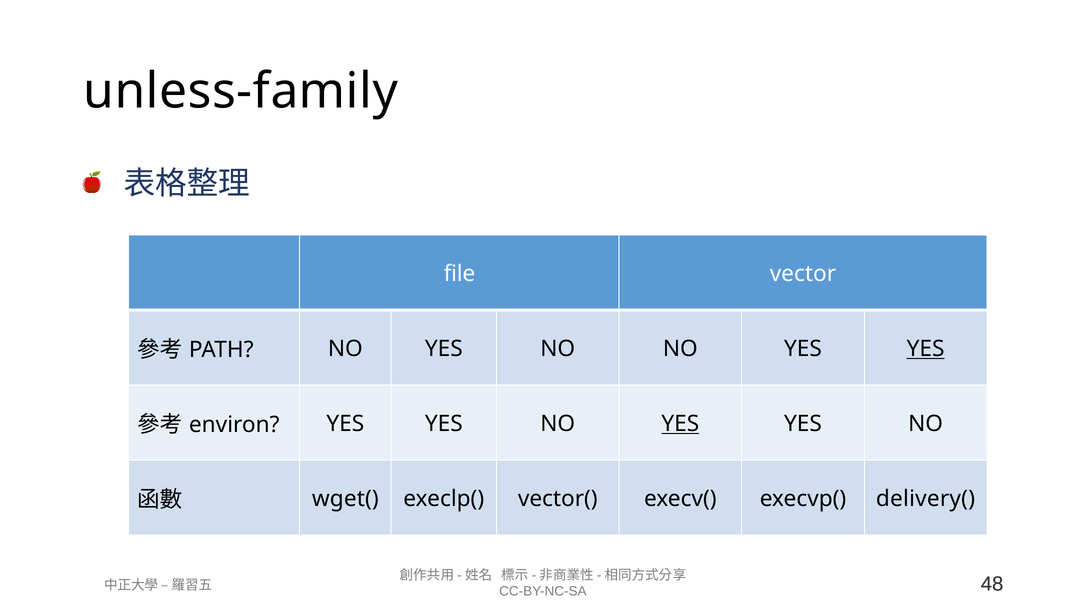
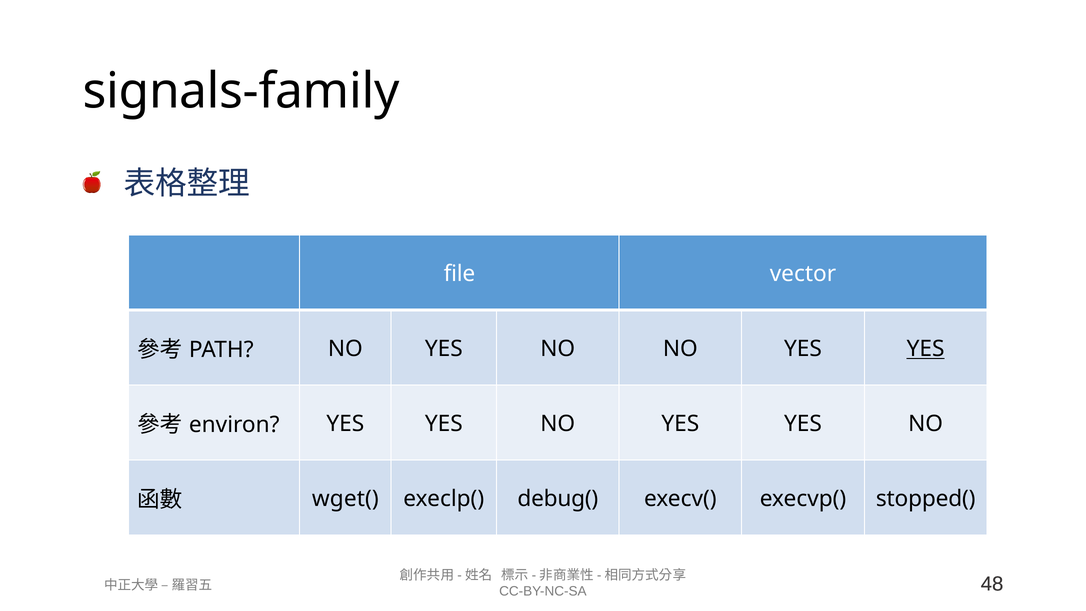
unless-family: unless-family -> signals-family (241, 91)
YES underline: present -> none (680, 424)
vector(: vector( -> debug( (558, 499)
delivery(: delivery( -> stopped( (926, 499)
